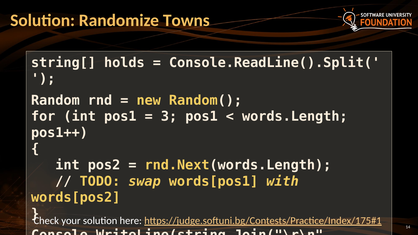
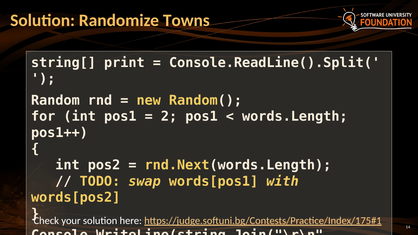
holds: holds -> print (124, 63)
3: 3 -> 2 (169, 117)
